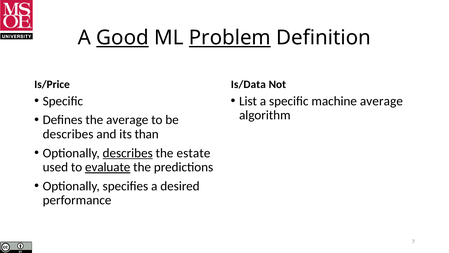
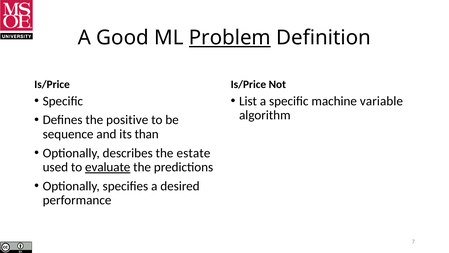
Good underline: present -> none (123, 38)
Is/Data: Is/Data -> Is/Price (248, 84)
machine average: average -> variable (381, 101)
the average: average -> positive (127, 120)
describes: describes -> sequence (68, 134)
describes underline: present -> none (128, 153)
